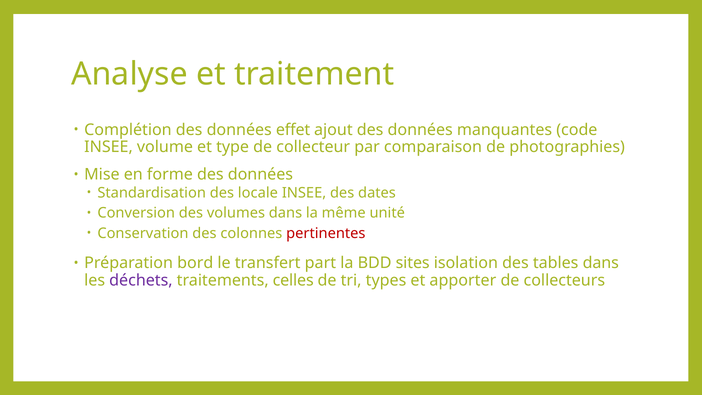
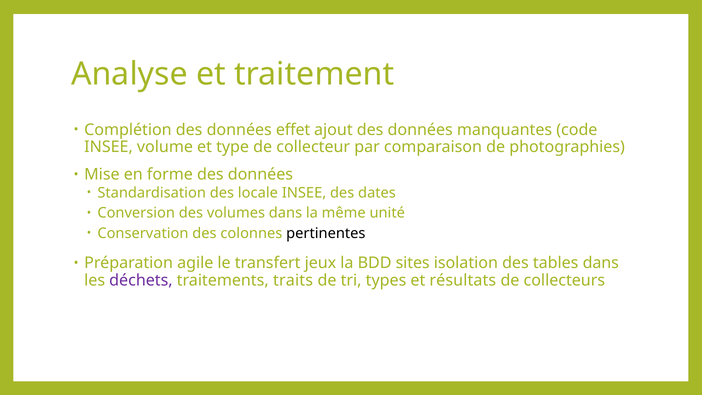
pertinentes colour: red -> black (326, 233)
bord: bord -> agile (195, 263)
part: part -> jeux (320, 263)
celles: celles -> traits (293, 280)
apporter: apporter -> résultats (463, 280)
